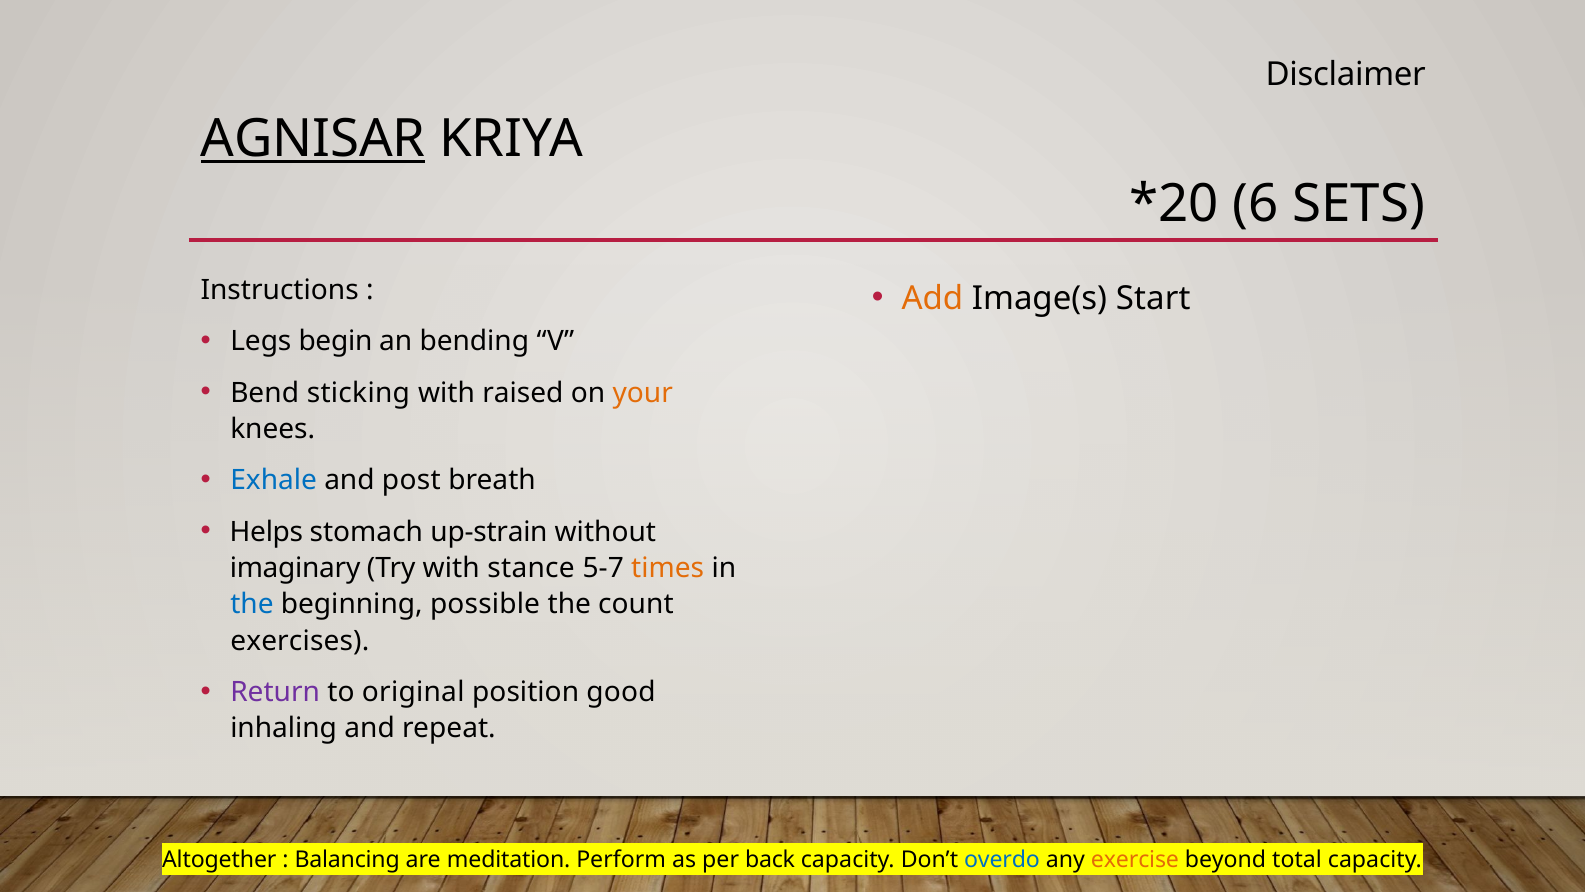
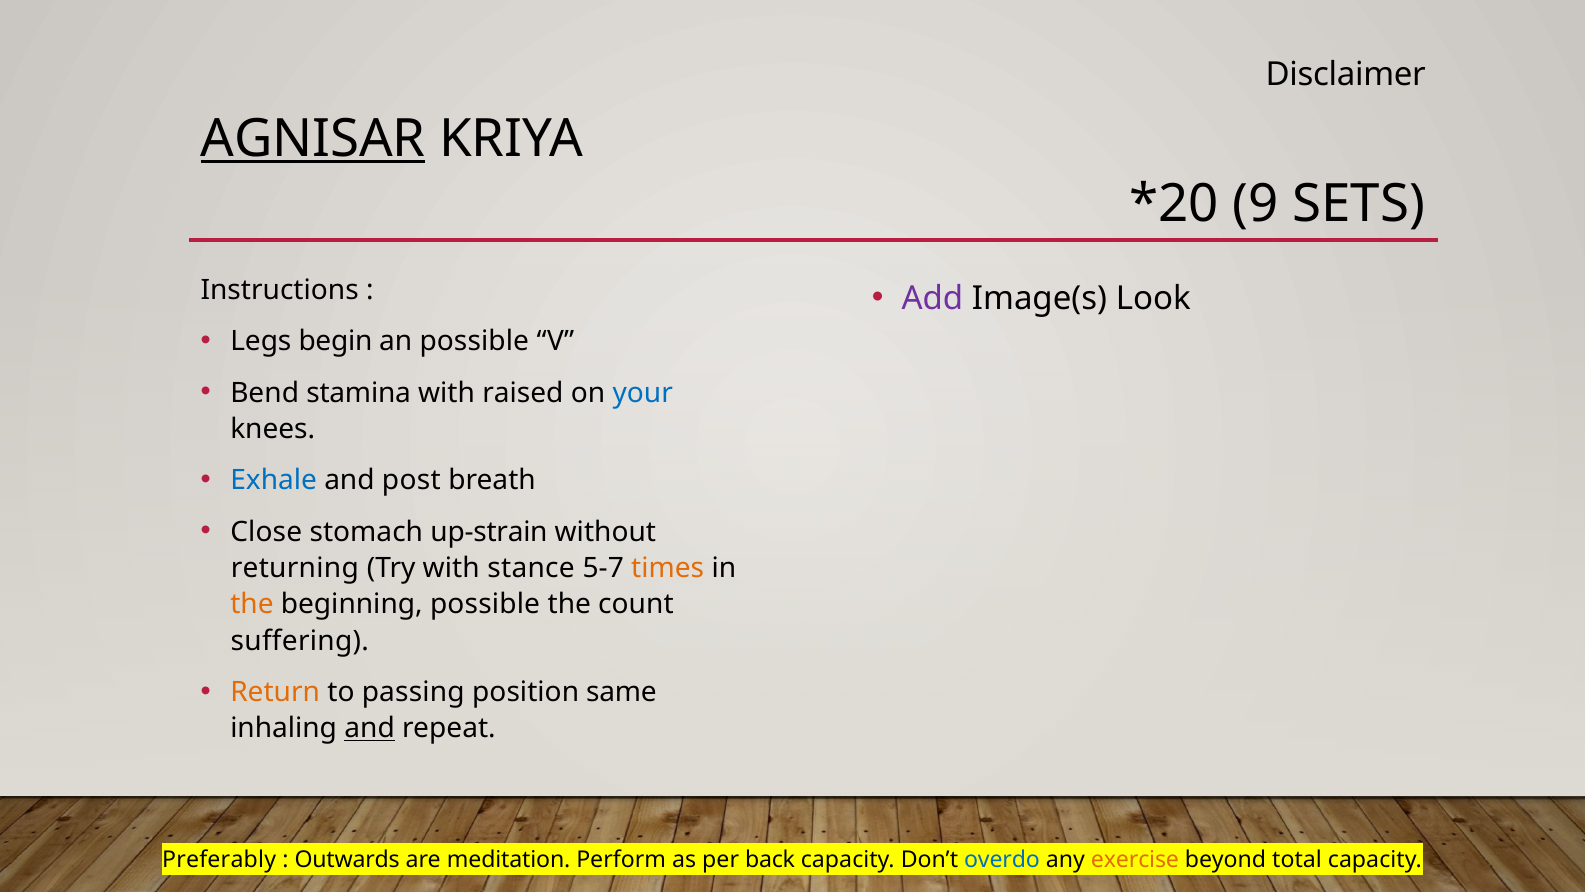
6: 6 -> 9 (1256, 204)
Add colour: orange -> purple (932, 298)
Start: Start -> Look (1153, 298)
an bending: bending -> possible (474, 342)
sticking: sticking -> stamina (359, 393)
your colour: orange -> blue (643, 393)
Helps: Helps -> Close (266, 532)
imaginary: imaginary -> returning (295, 568)
the colour: blue -> orange (252, 604)
exercises: exercises -> suffering (300, 641)
Return colour: purple -> orange (275, 692)
original: original -> passing (413, 692)
good: good -> same (621, 692)
and underline: none -> present (370, 728)
Altogether: Altogether -> Preferably (219, 860)
Balancing: Balancing -> Outwards (347, 860)
